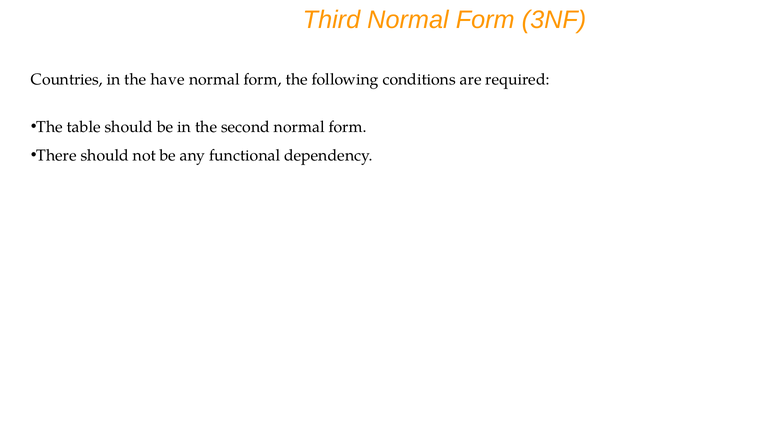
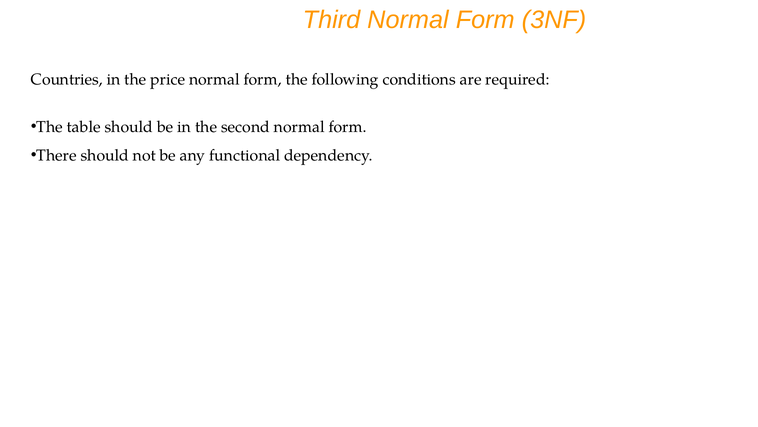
have: have -> price (168, 80)
